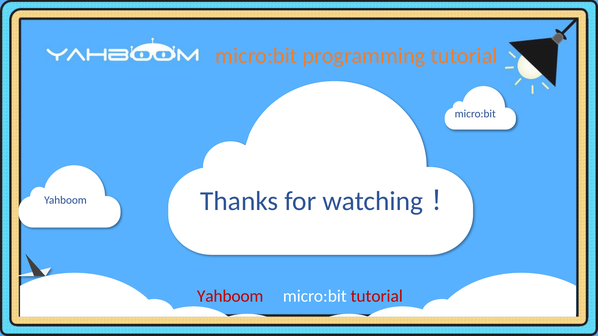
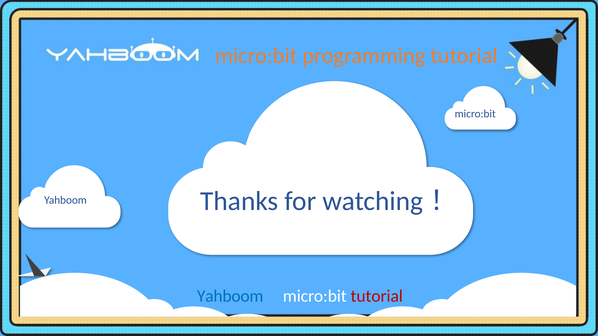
Yahboom colour: red -> blue (230, 296)
